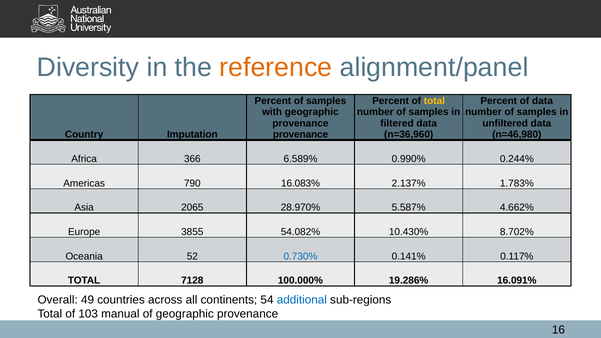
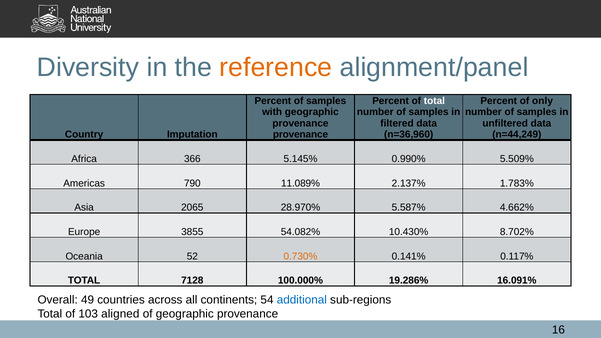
total colour: yellow -> white (434, 101)
of data: data -> only (543, 101)
n=46,980: n=46,980 -> n=44,249 (517, 135)
6.589%: 6.589% -> 5.145% (300, 159)
0.244%: 0.244% -> 5.509% (517, 159)
16.083%: 16.083% -> 11.089% (301, 183)
0.730% colour: blue -> orange (300, 256)
manual: manual -> aligned (120, 314)
